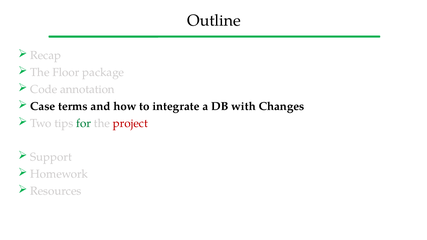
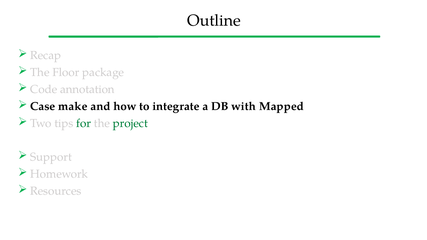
terms: terms -> make (73, 106)
Changes: Changes -> Mapped (282, 106)
project colour: red -> green (130, 123)
